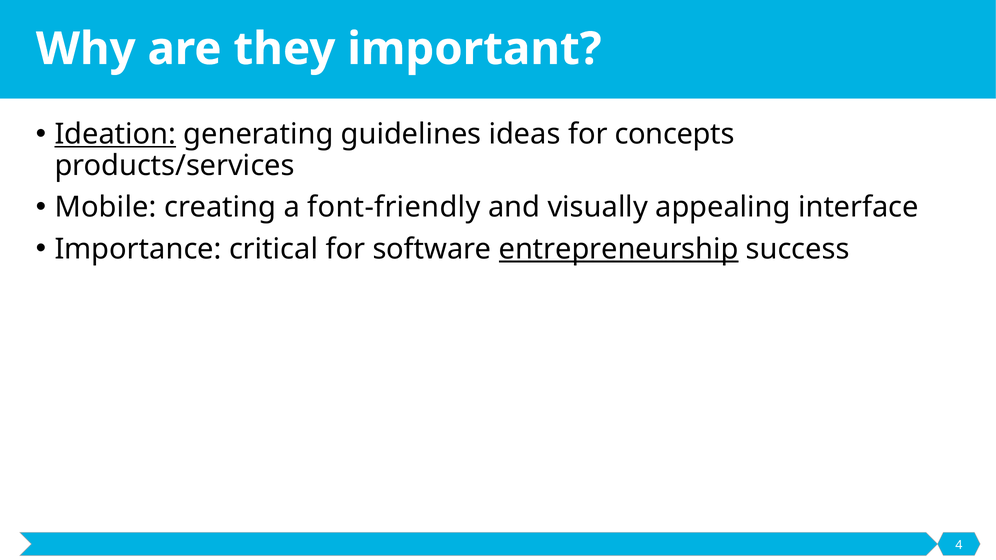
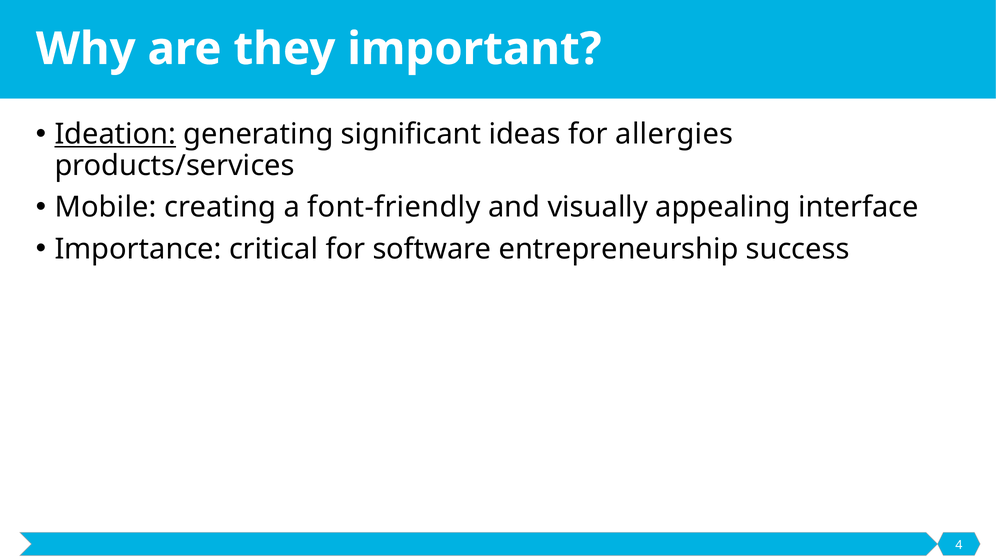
guidelines: guidelines -> significant (411, 134)
concepts: concepts -> allergies (674, 134)
entrepreneurship underline: present -> none (619, 249)
